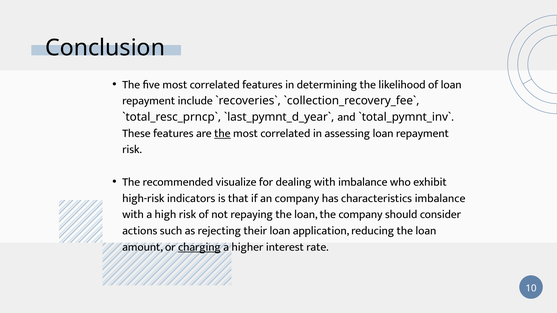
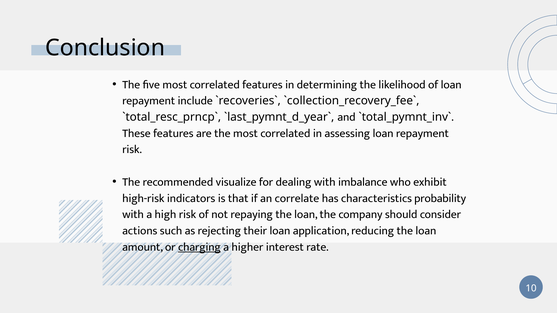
the underline: present -> none (222, 133)
an company: company -> correlate (297, 198)
characteristics imbalance: imbalance -> probability (440, 198)
